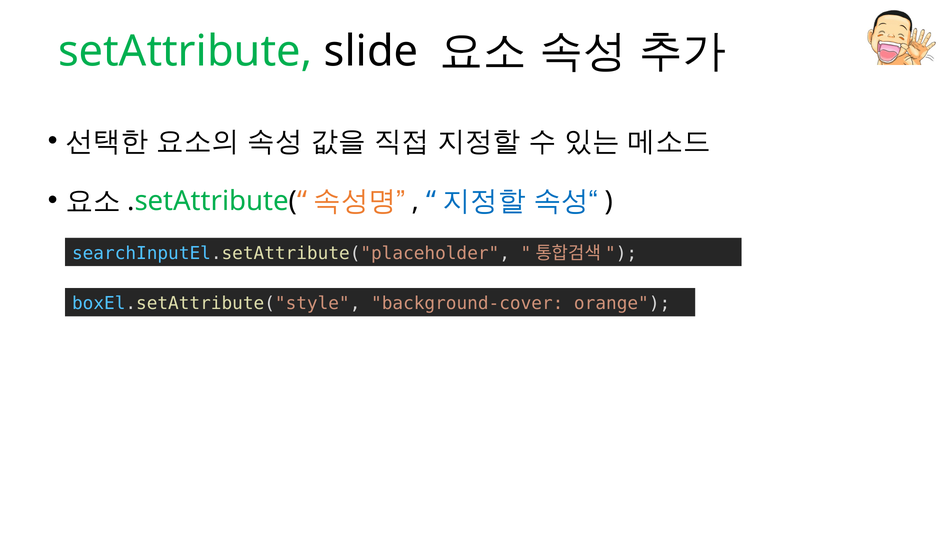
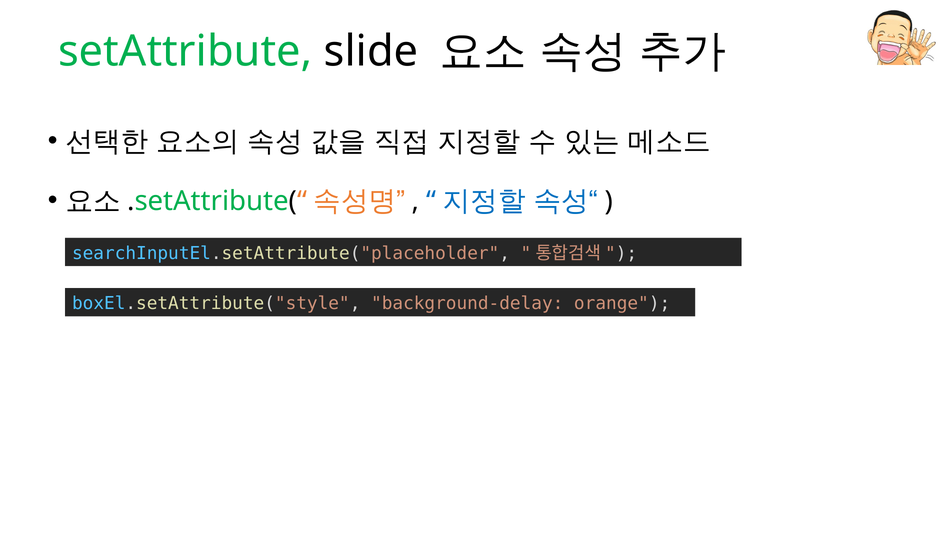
background-cover: background-cover -> background-delay (467, 303)
